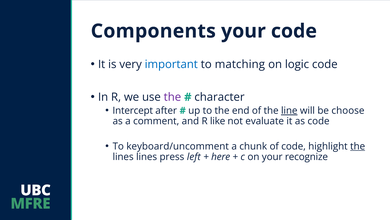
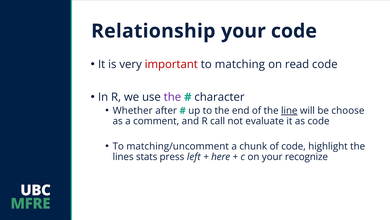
Components: Components -> Relationship (153, 31)
important colour: blue -> red (171, 64)
logic: logic -> read (297, 64)
Intercept: Intercept -> Whether (133, 110)
like: like -> call (218, 121)
keyboard/uncomment: keyboard/uncomment -> matching/uncomment (178, 146)
the underline: present -> none (358, 146)
lines lines: lines -> stats (147, 156)
